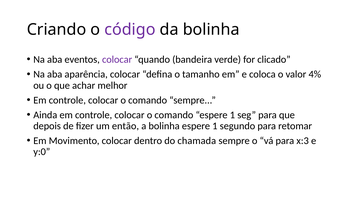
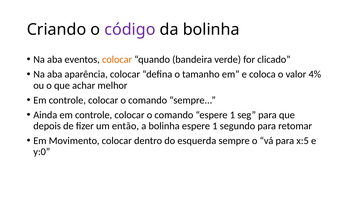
colocar colour: purple -> orange (117, 59)
chamada: chamada -> esquerda (197, 140)
x:3: x:3 -> x:5 (303, 140)
